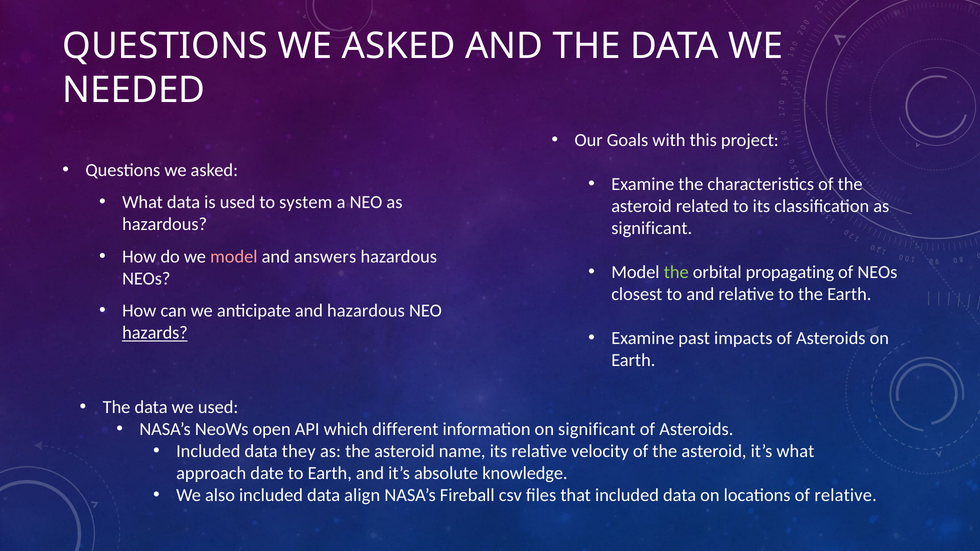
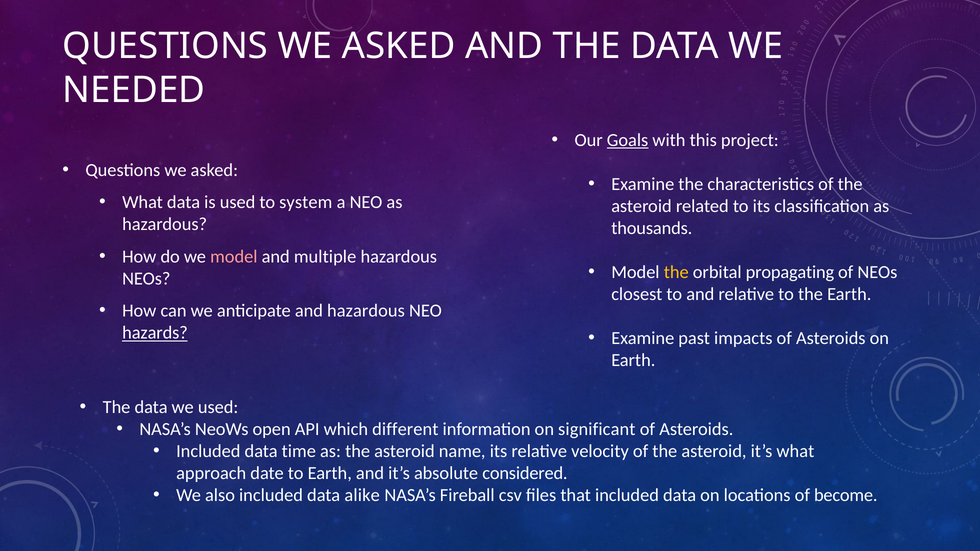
Goals underline: none -> present (628, 140)
significant: significant -> thousands (652, 228)
answers: answers -> multiple (325, 257)
the colour: light green -> yellow (676, 272)
they: they -> time (299, 451)
knowledge: knowledge -> considered (525, 473)
align: align -> alike (362, 495)
of relative: relative -> become (846, 495)
